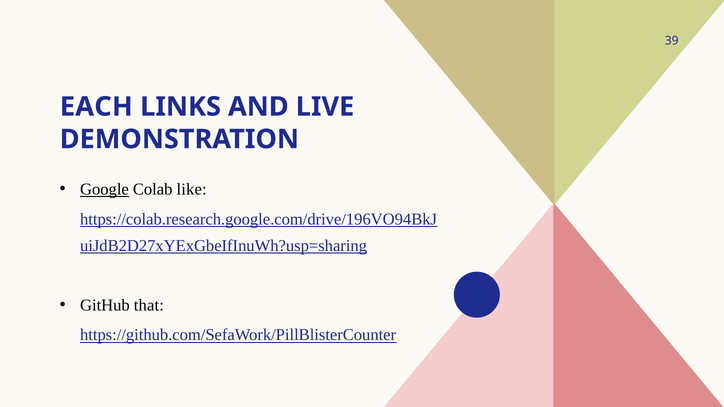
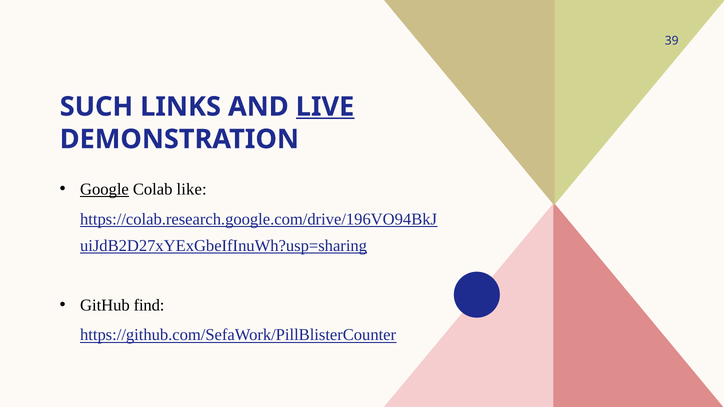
EACH: EACH -> SUCH (96, 107)
LIVE underline: none -> present (325, 107)
that: that -> find (149, 305)
